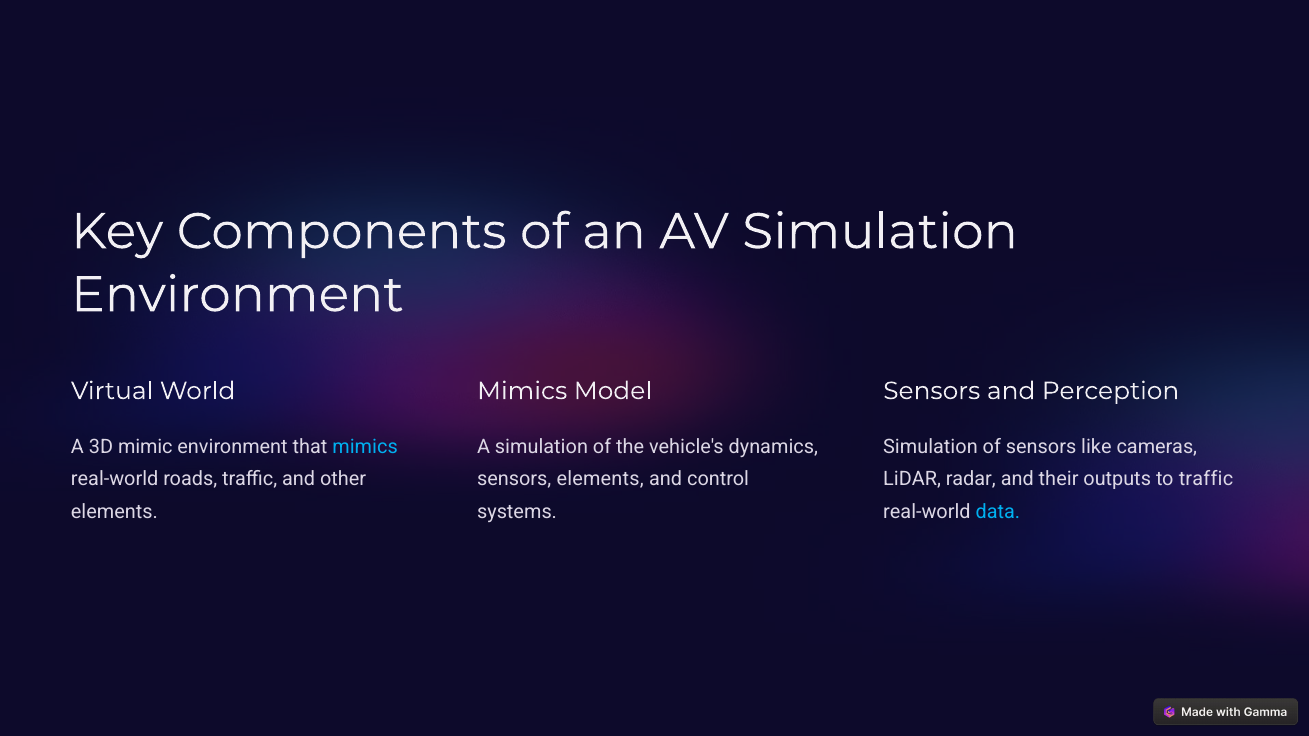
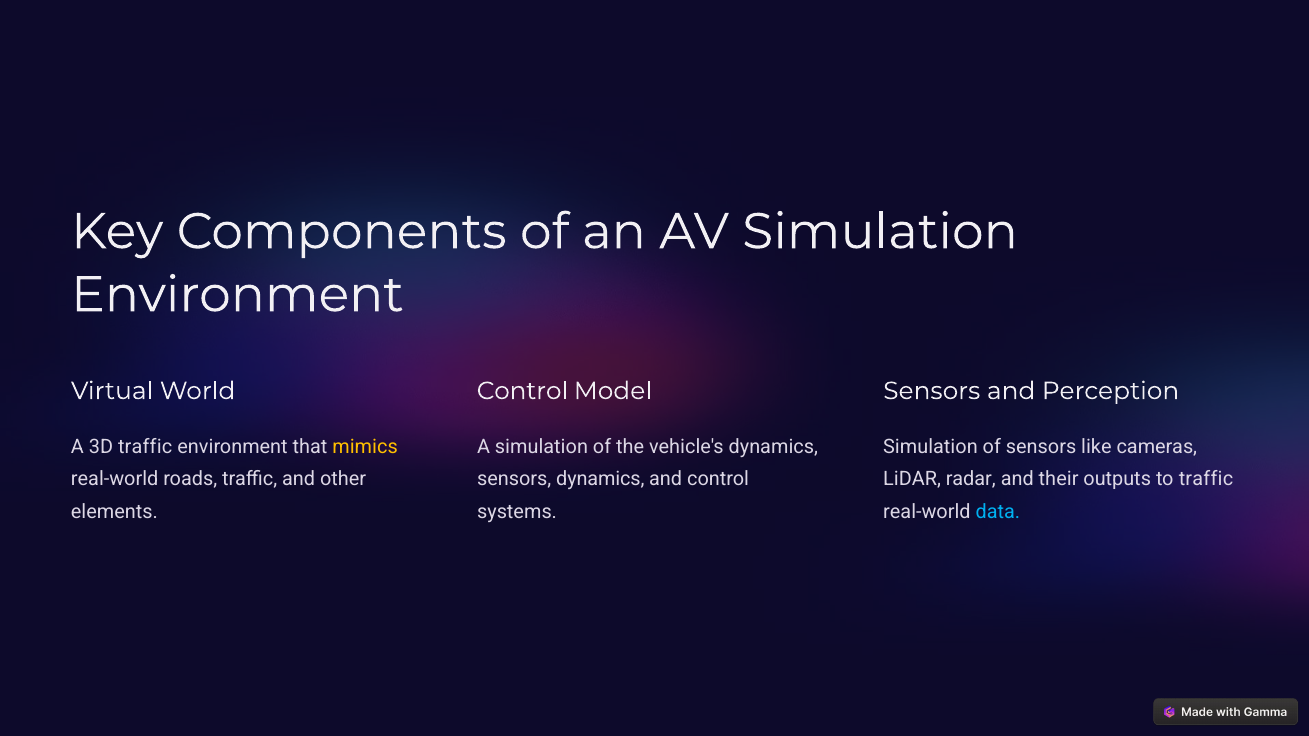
Mimics: Mimics -> Control (522, 391)
3D mimic: mimic -> traffic (145, 447)
mimics colour: light blue -> yellow (365, 447)
sensors elements: elements -> dynamics (600, 479)
